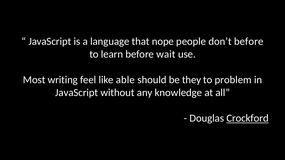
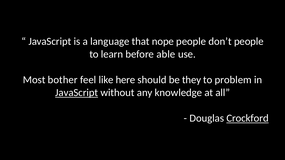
don’t before: before -> people (249, 42)
wait: wait -> able (166, 54)
writing: writing -> bother (63, 80)
able: able -> here (125, 80)
JavaScript underline: none -> present (77, 93)
